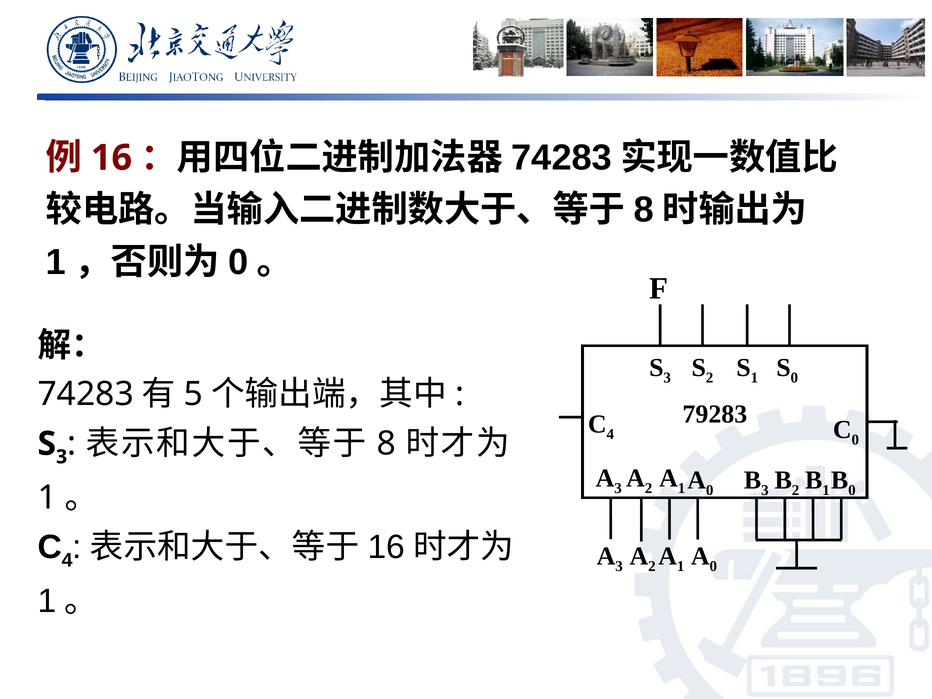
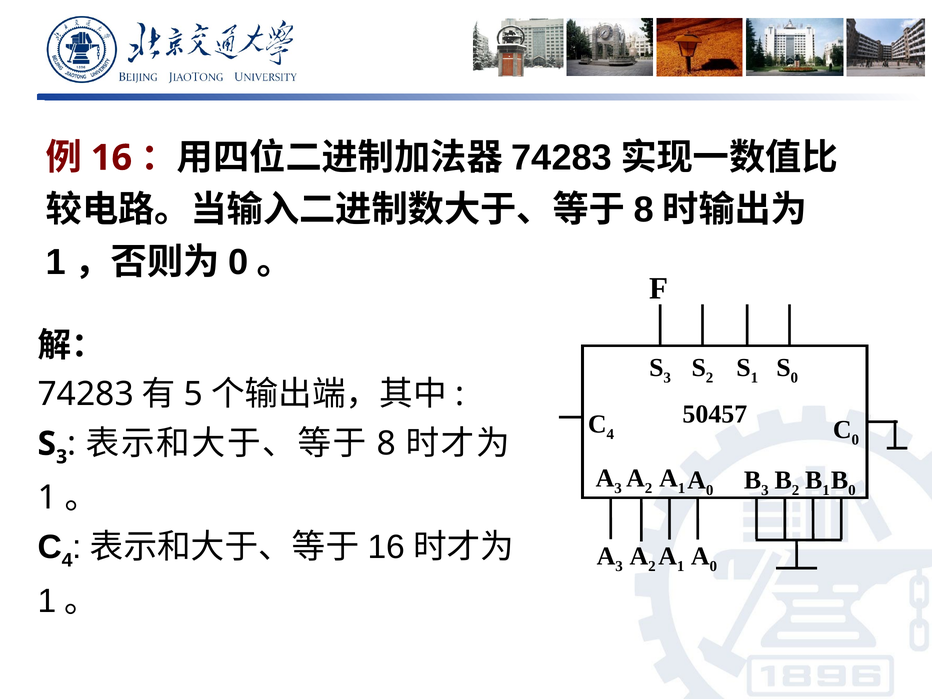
79283: 79283 -> 50457 (715, 414)
